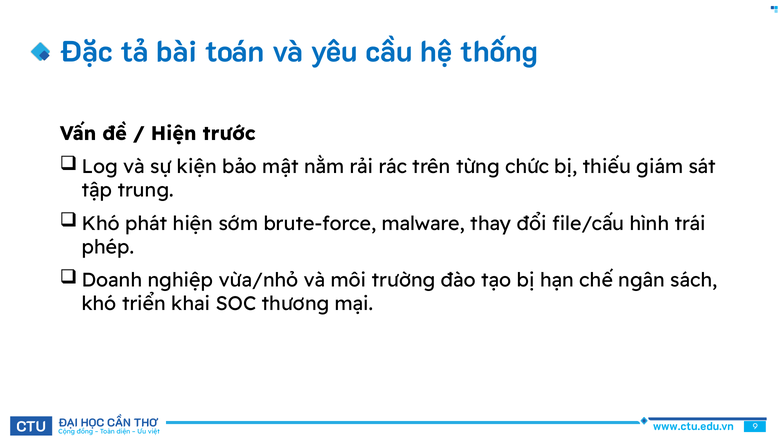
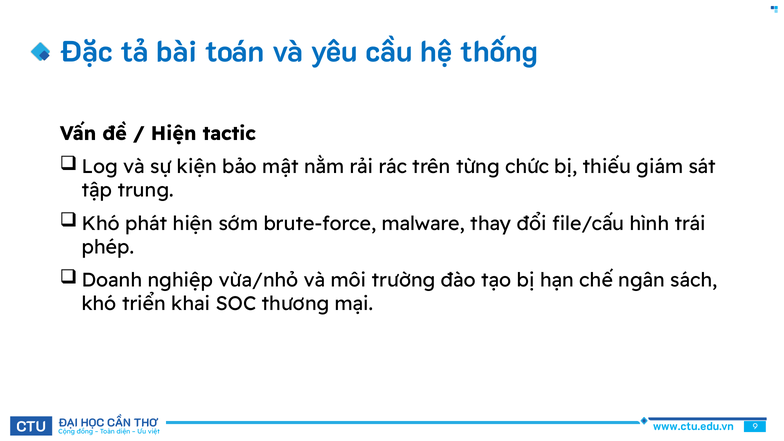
trước: trước -> tactic (229, 133)
